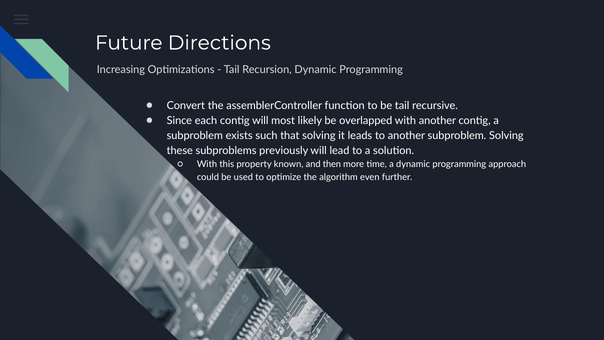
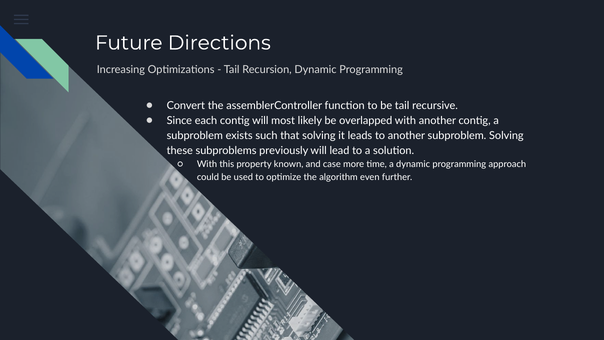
then: then -> case (332, 164)
